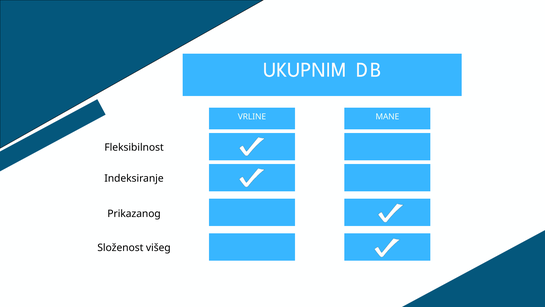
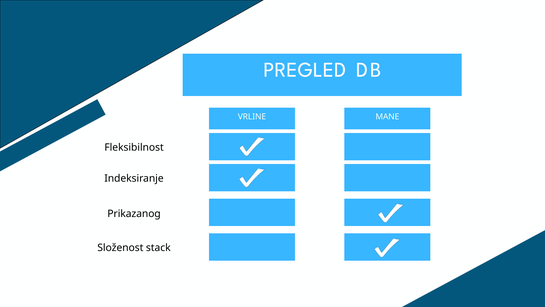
UKUPNIM: UKUPNIM -> PREGLED (305, 70)
višeg: višeg -> stack (158, 248)
